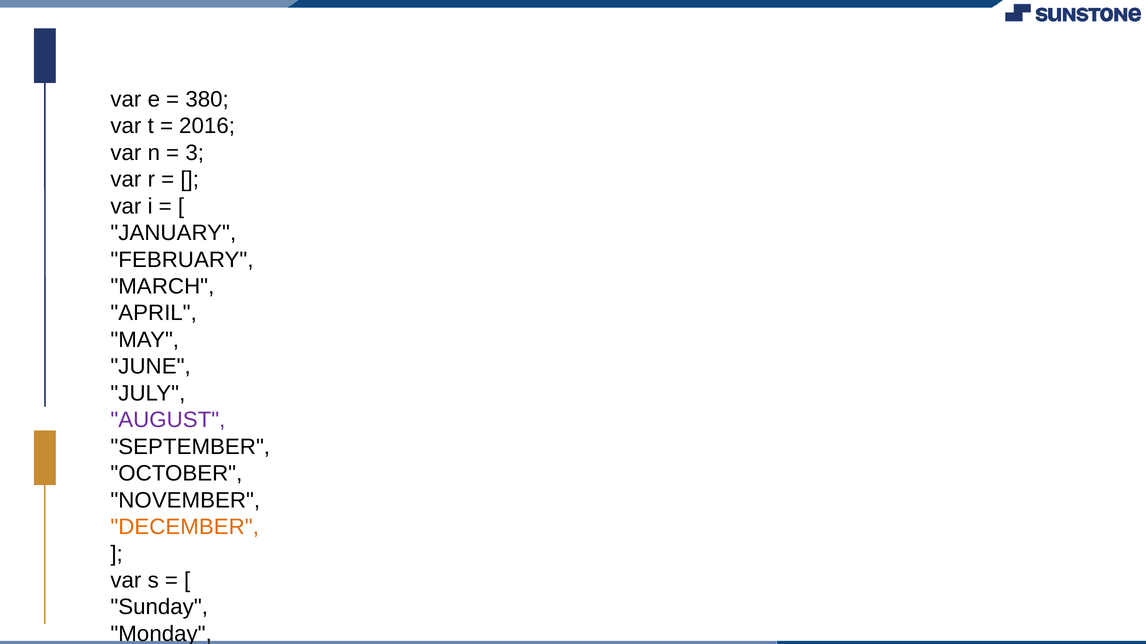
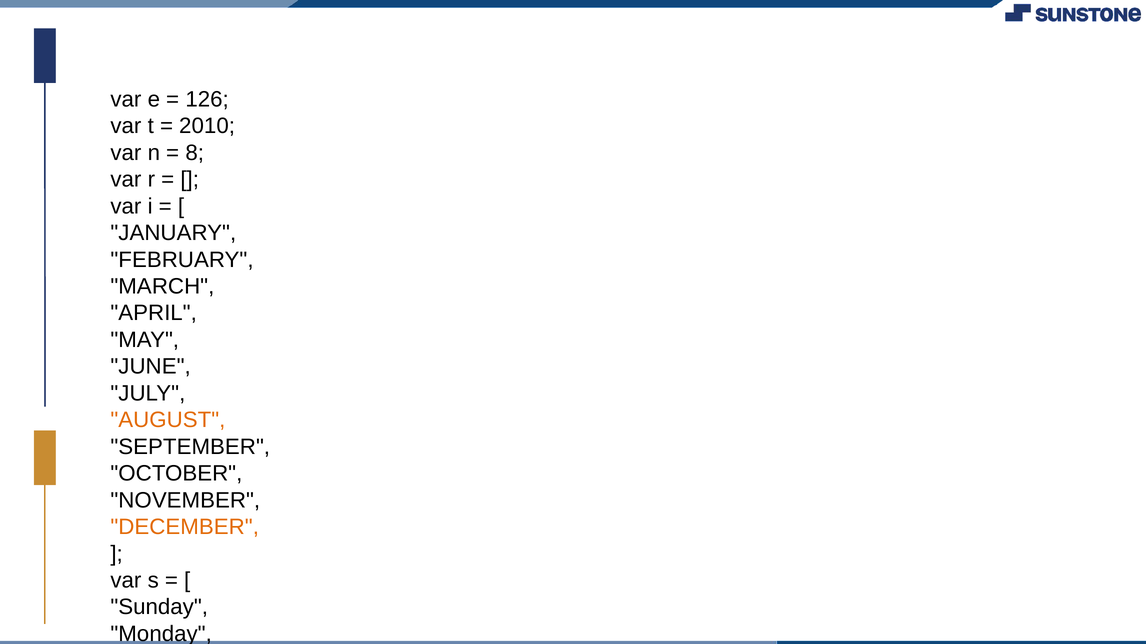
380: 380 -> 126 (207, 99)
2016: 2016 -> 2010 (207, 126)
3: 3 -> 8 (195, 153)
AUGUST colour: purple -> orange (168, 420)
